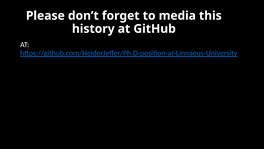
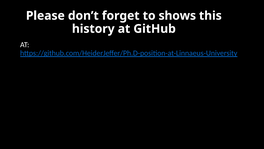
media: media -> shows (177, 16)
